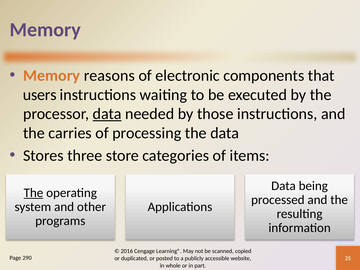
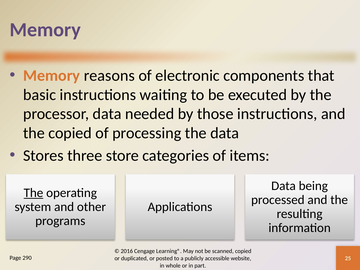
users: users -> basic (40, 95)
data underline: present -> none (107, 114)
the carries: carries -> copied (70, 133)
